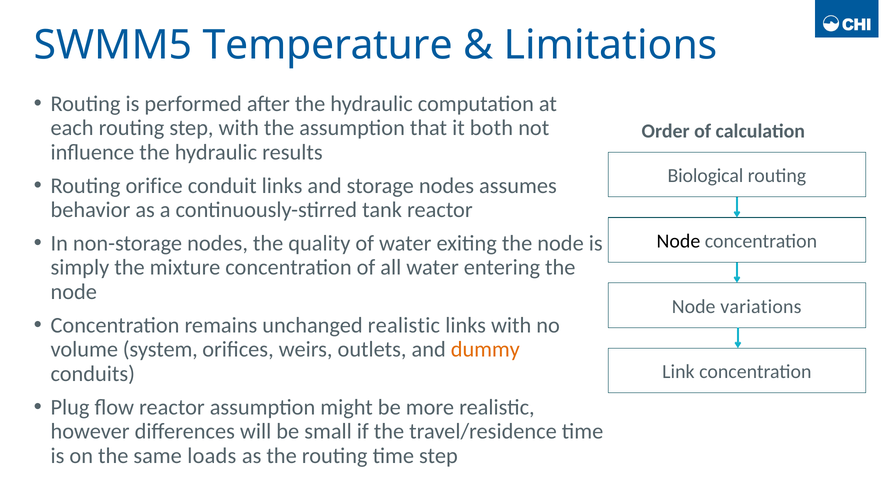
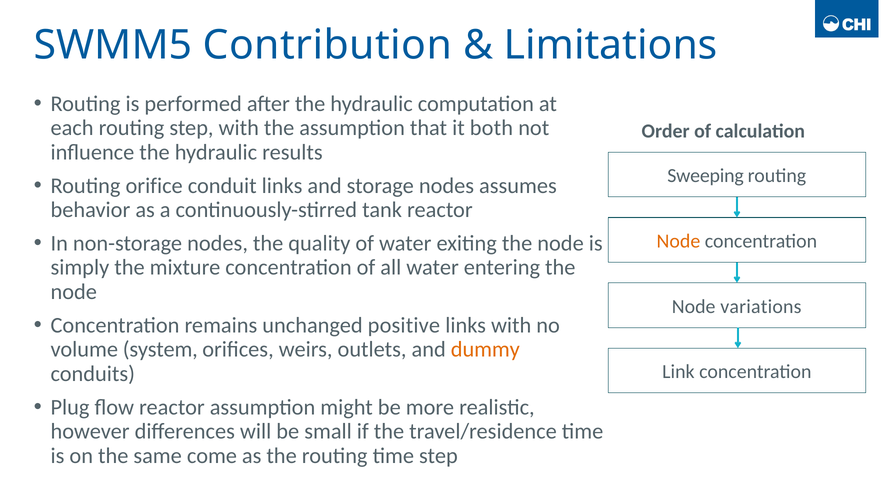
Temperature: Temperature -> Contribution (327, 45)
Biological: Biological -> Sweeping (706, 176)
Node colour: black -> orange (678, 241)
unchanged realistic: realistic -> positive (404, 325)
loads: loads -> come (212, 455)
